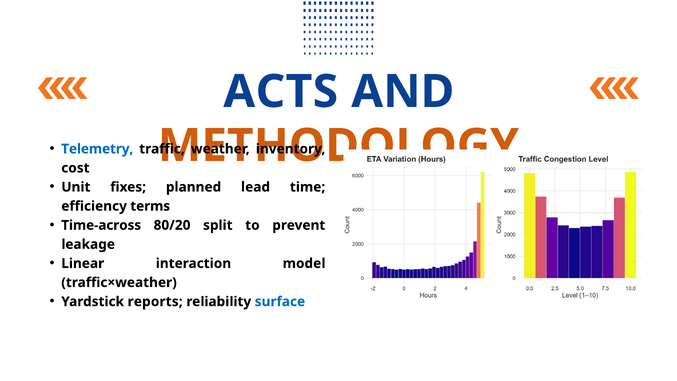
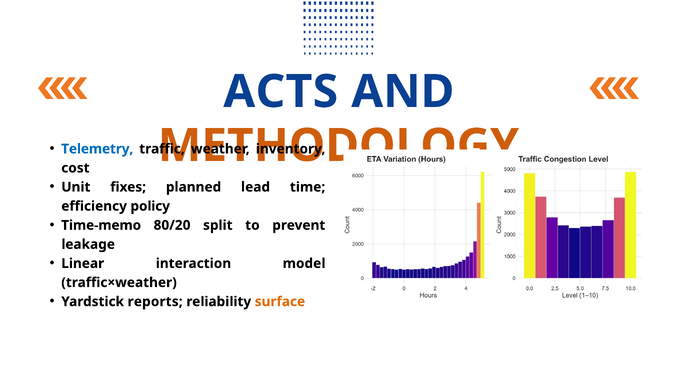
terms: terms -> policy (150, 206)
Time-across: Time-across -> Time-memo (101, 225)
surface colour: blue -> orange (280, 301)
